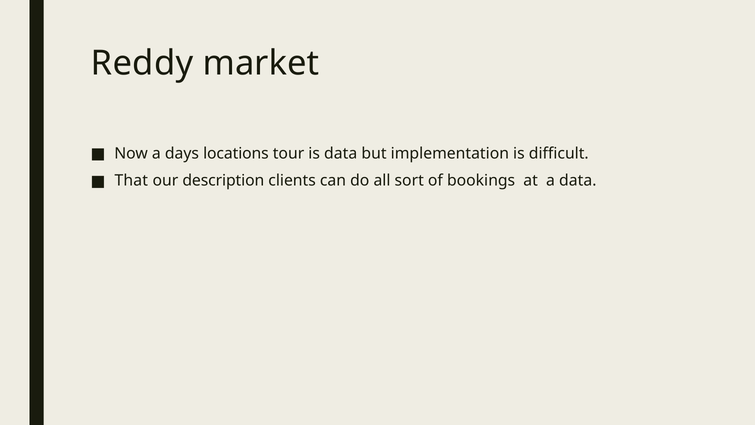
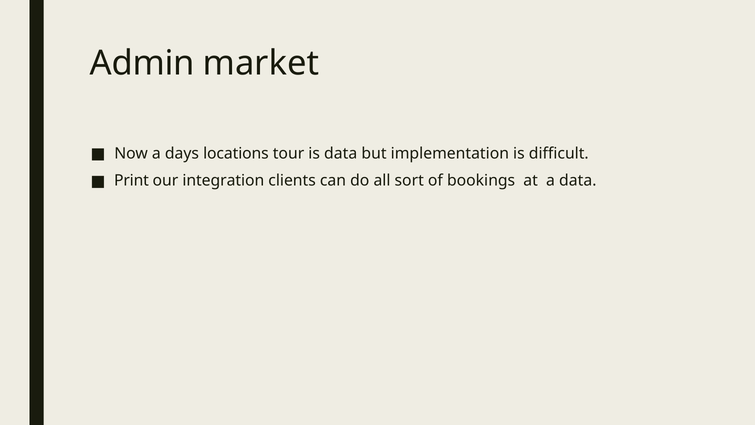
Reddy: Reddy -> Admin (142, 63)
That: That -> Print (131, 181)
description: description -> integration (223, 181)
